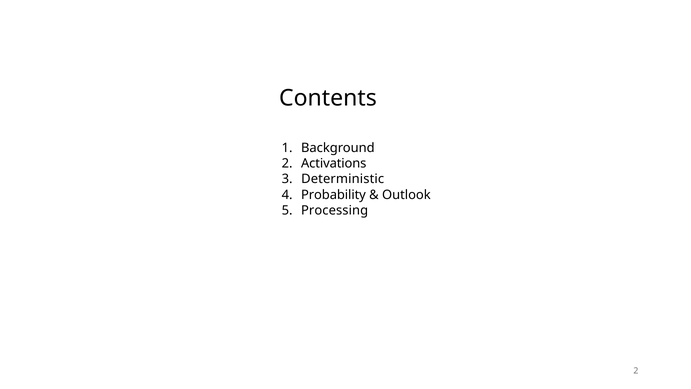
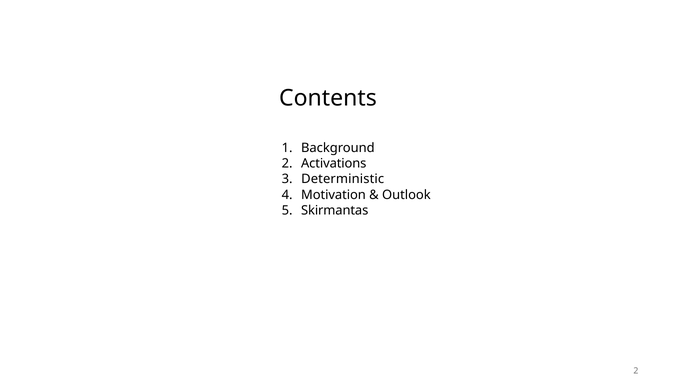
Probability: Probability -> Motivation (333, 195)
Processing: Processing -> Skirmantas (335, 210)
